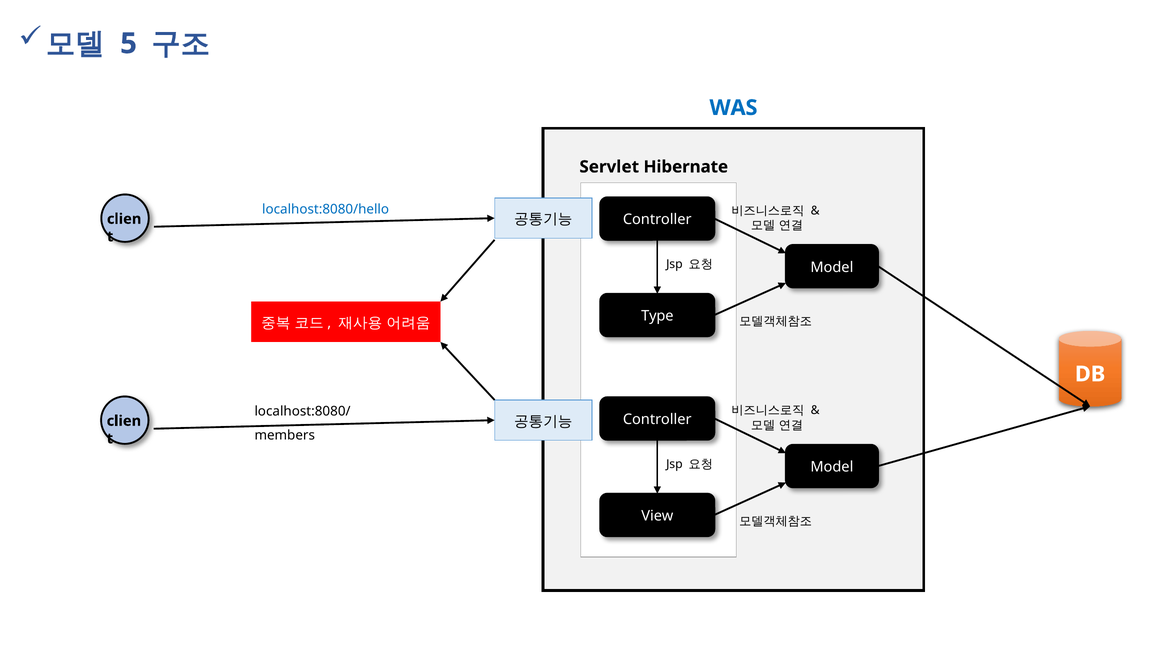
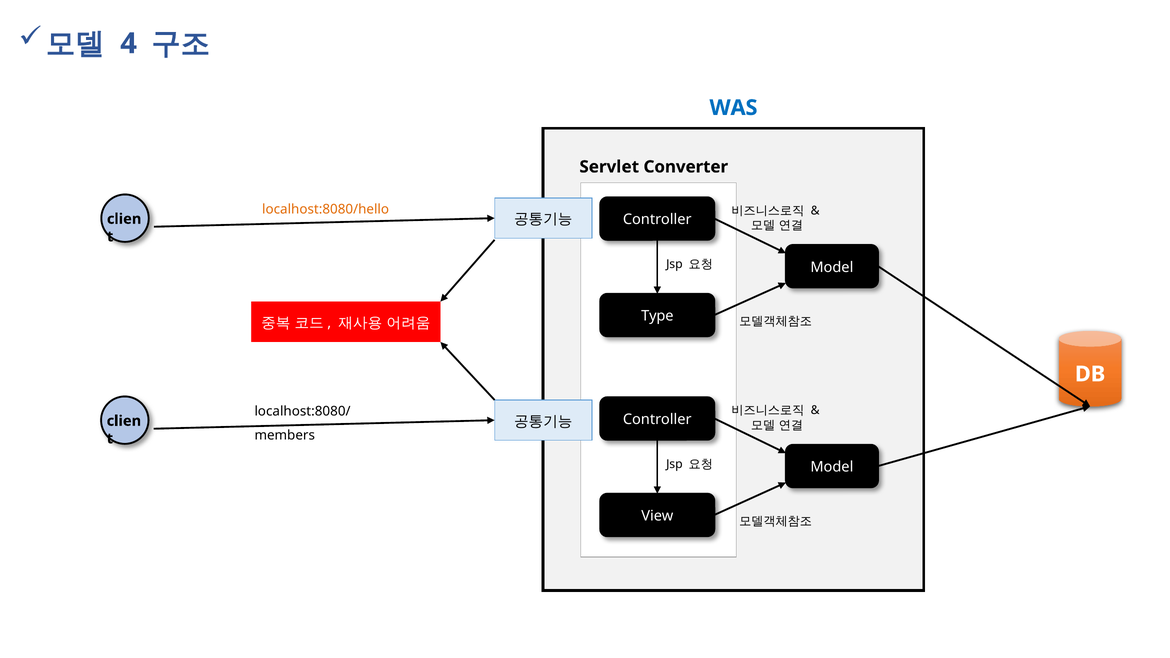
5: 5 -> 4 (129, 44)
Hibernate: Hibernate -> Converter (686, 167)
localhost:8080/hello colour: blue -> orange (326, 209)
